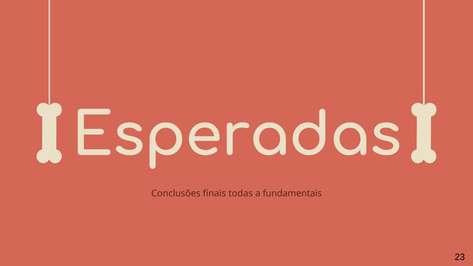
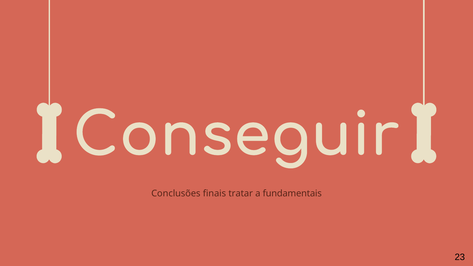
Esperadas: Esperadas -> Conseguir (236, 135)
todas: todas -> tratar (241, 193)
